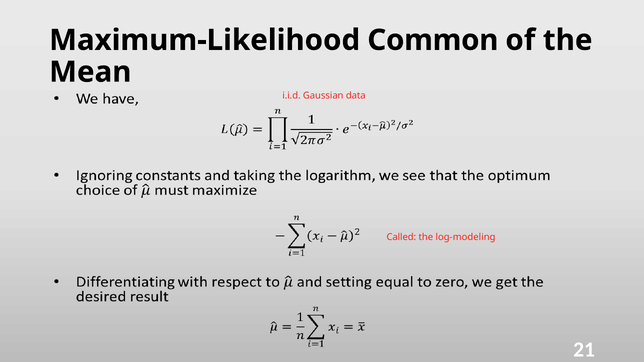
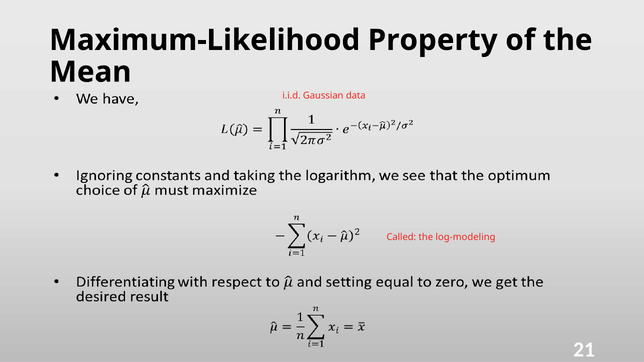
Common: Common -> Property (433, 40)
